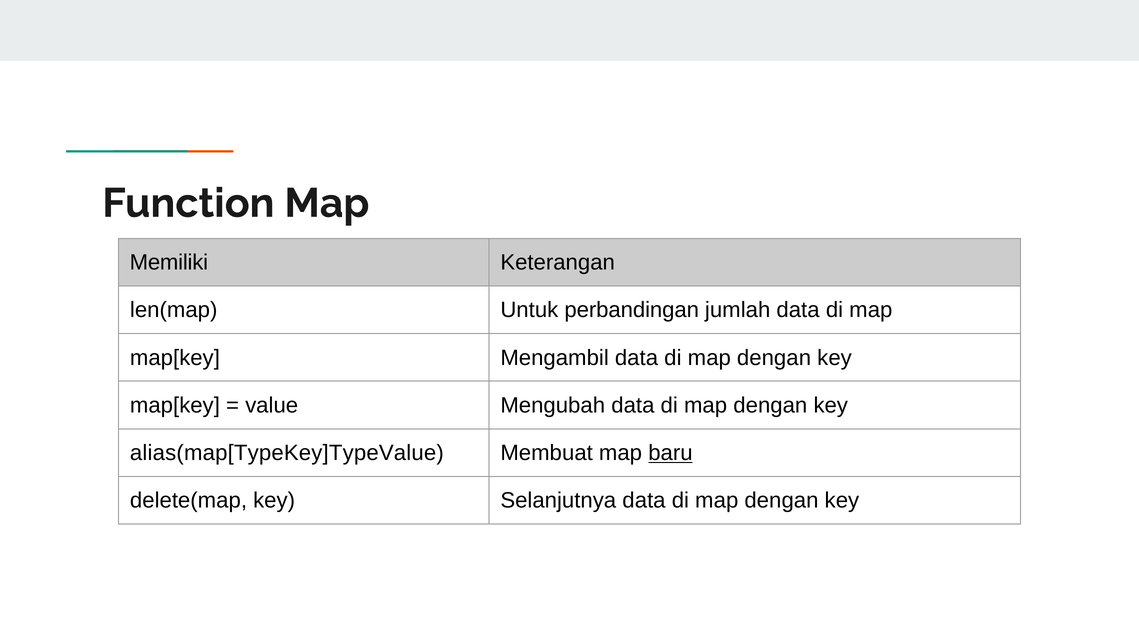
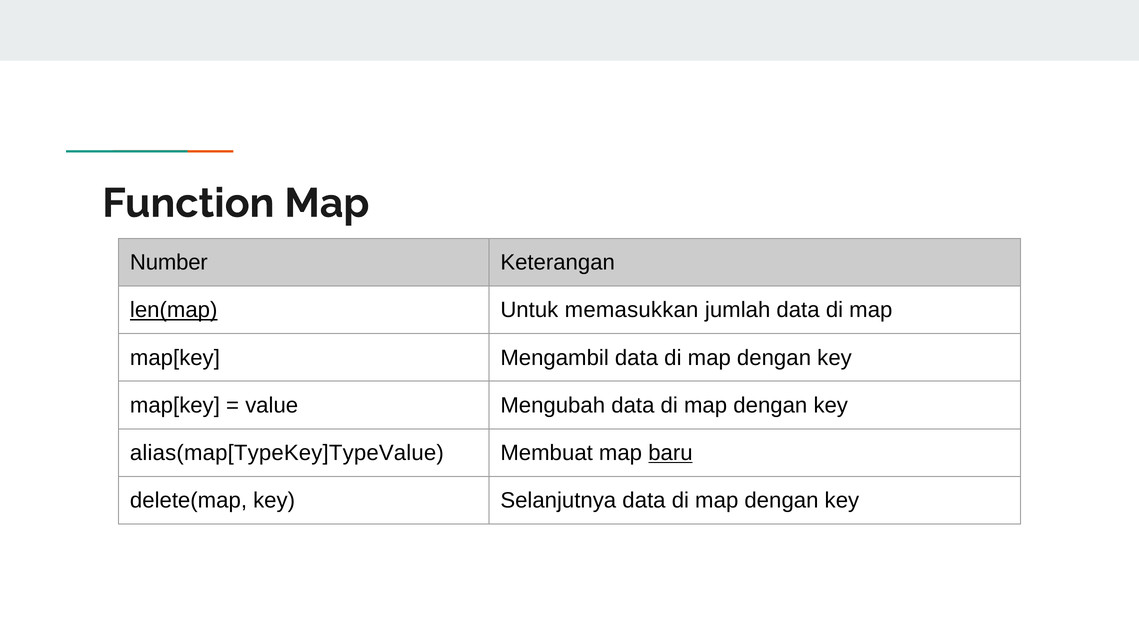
Memiliki: Memiliki -> Number (169, 262)
len(map underline: none -> present (174, 310)
perbandingan: perbandingan -> memasukkan (632, 310)
